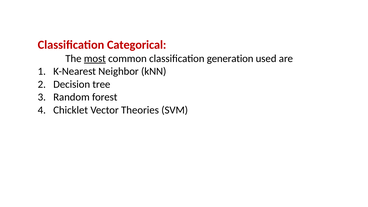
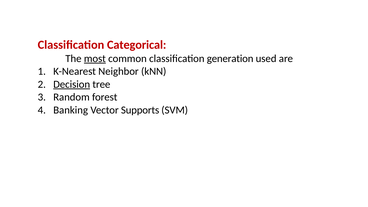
Decision underline: none -> present (72, 84)
Chicklet: Chicklet -> Banking (71, 110)
Theories: Theories -> Supports (140, 110)
